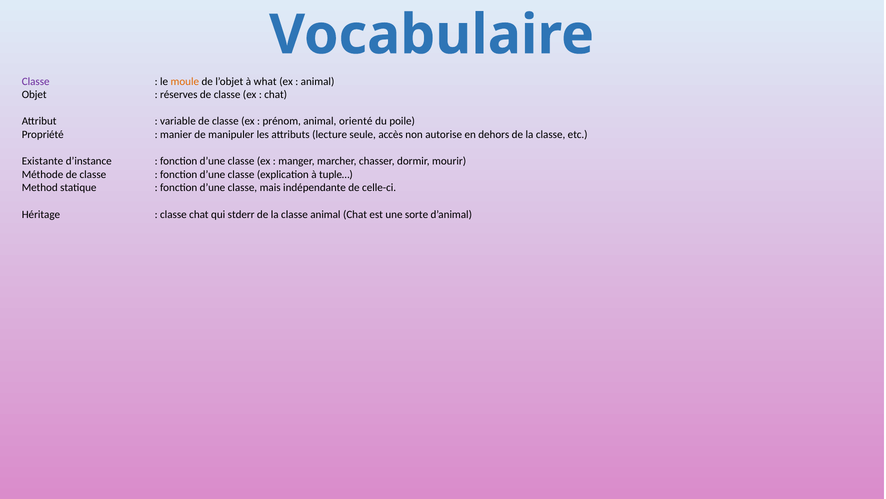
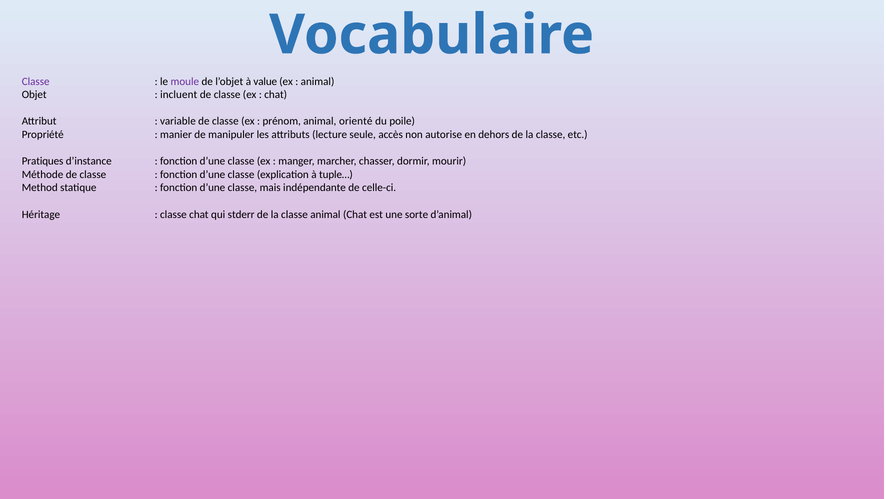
moule colour: orange -> purple (185, 81)
what: what -> value (265, 81)
réserves: réserves -> incluent (179, 95)
Existante: Existante -> Pratiques (43, 161)
